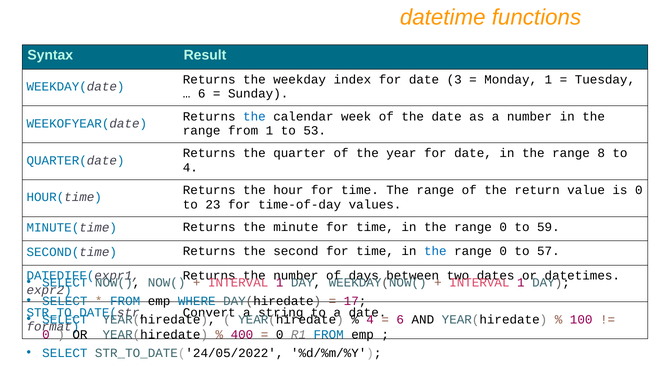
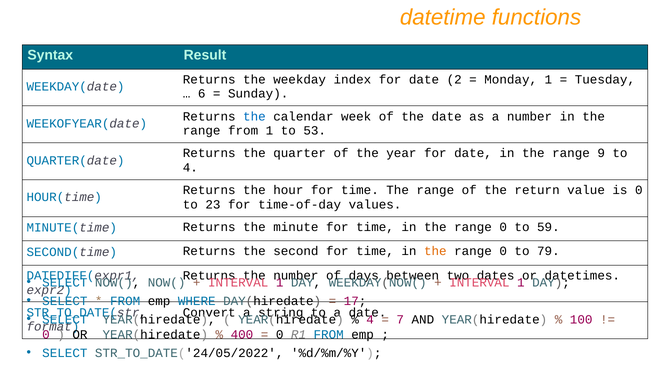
3: 3 -> 2 (454, 79)
8: 8 -> 9 (601, 153)
the colour: blue -> orange (435, 251)
57: 57 -> 79 (548, 251)
6: 6 -> 7 (400, 319)
